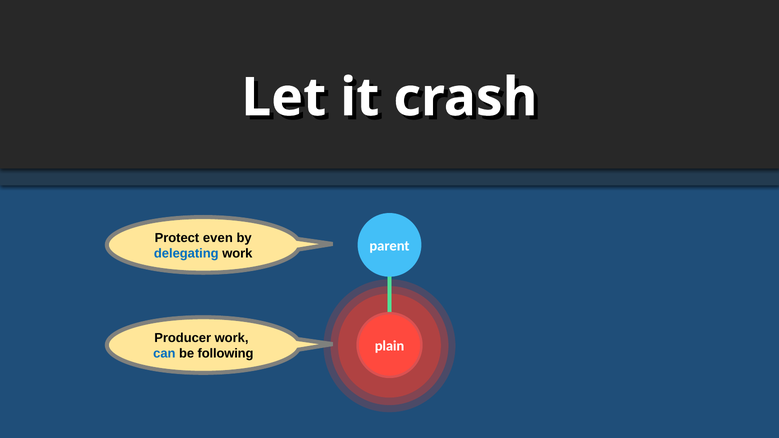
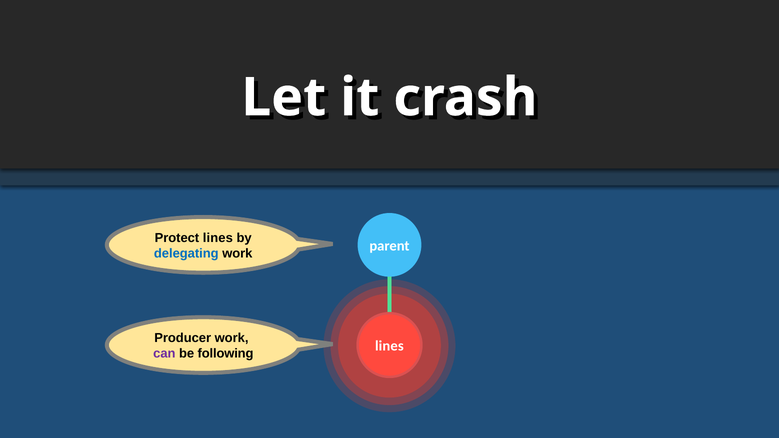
Protect even: even -> lines (218, 238)
plain: plain -> lines (389, 346)
can colour: blue -> purple (164, 354)
